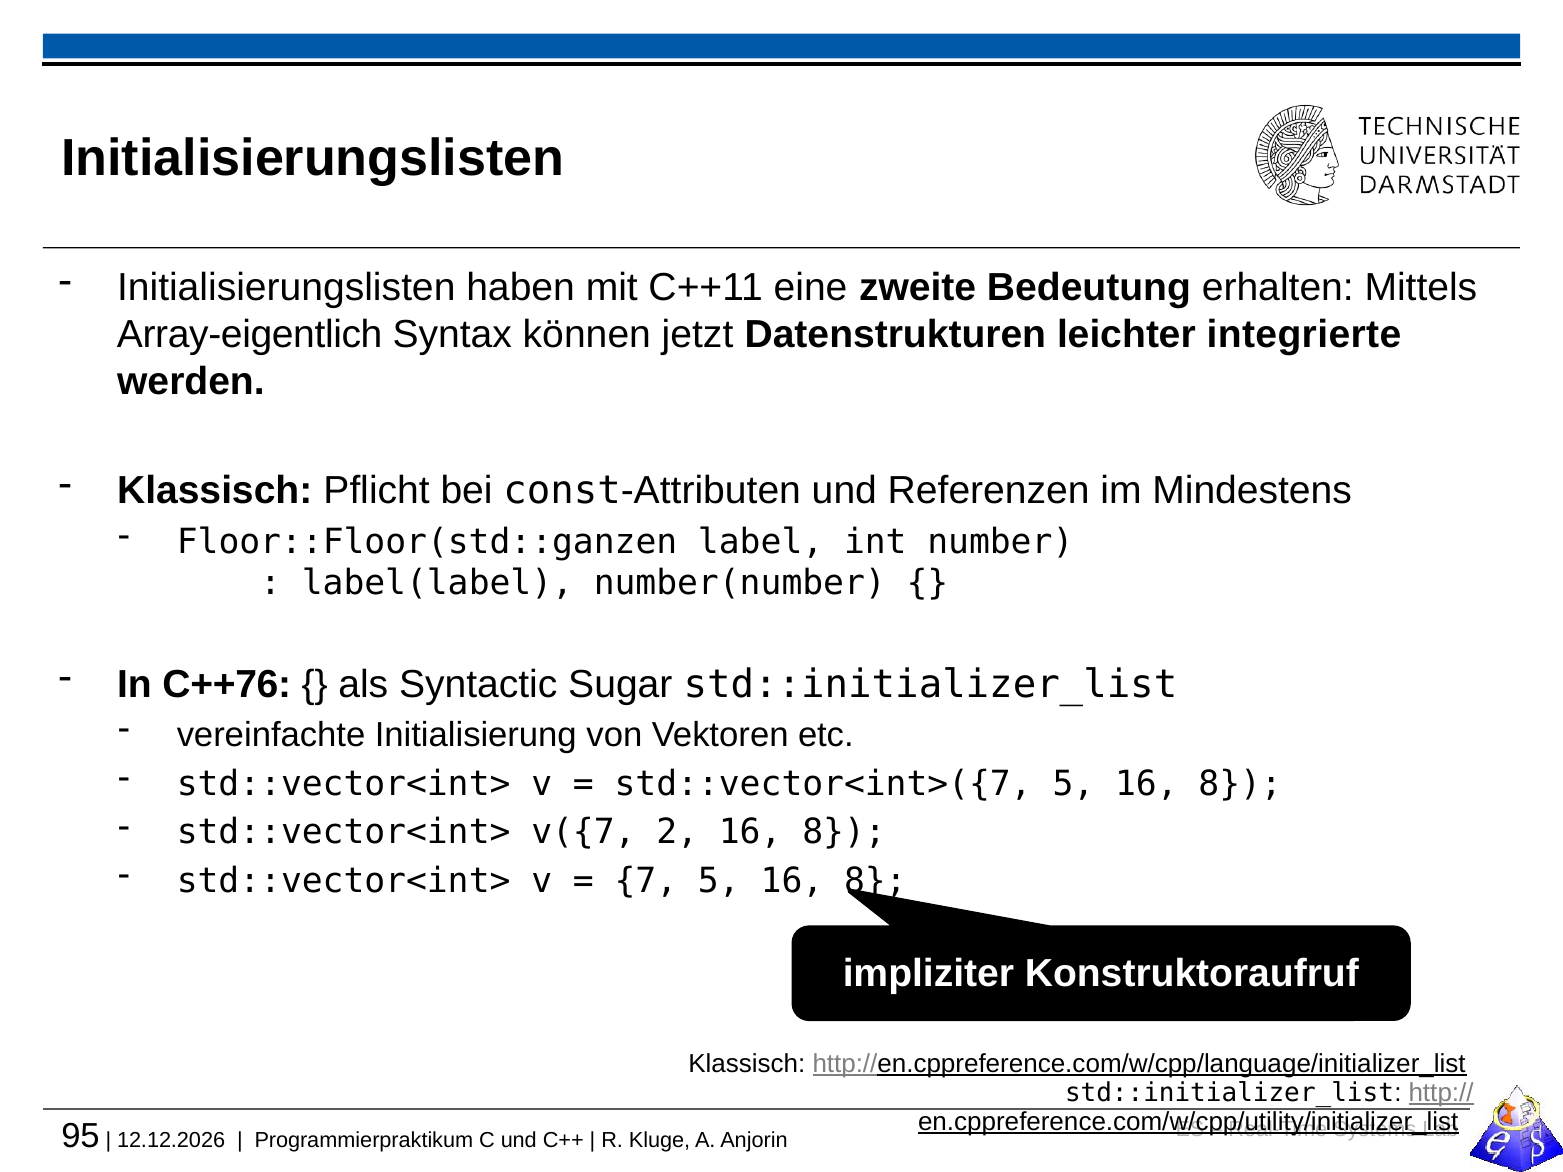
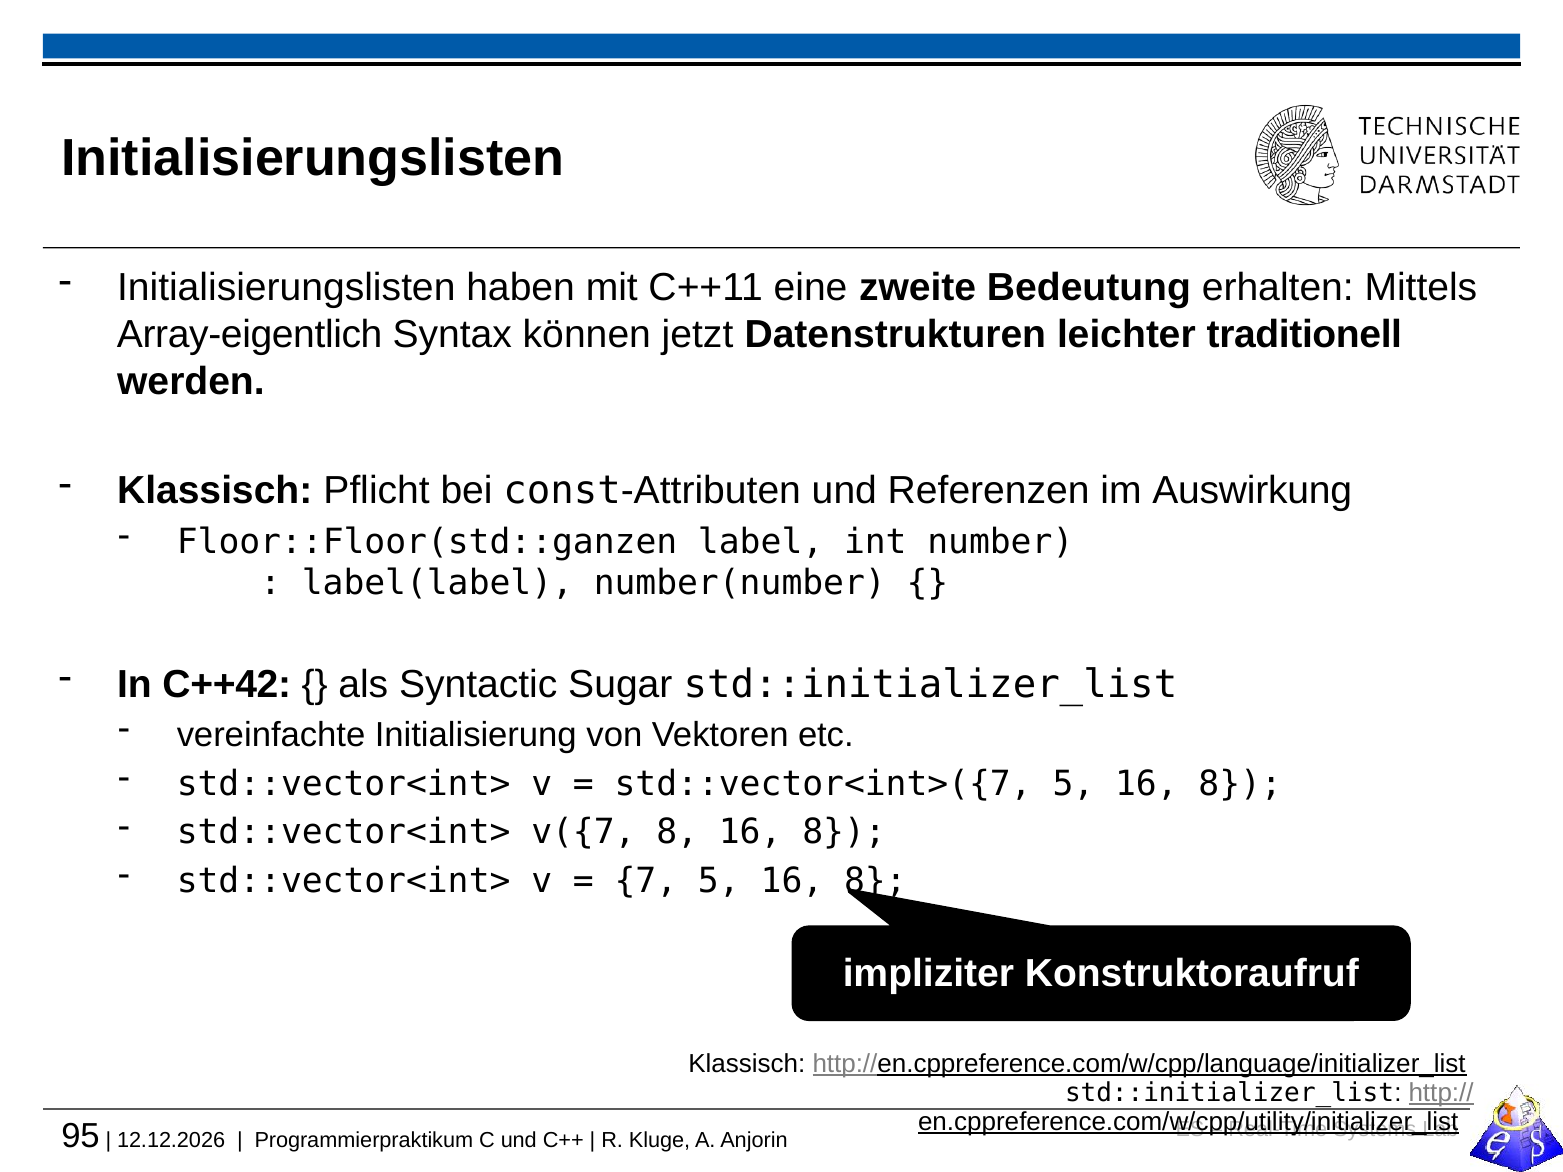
integrierte: integrierte -> traditionell (1304, 335)
Mindestens: Mindestens -> Auswirkung (1252, 491)
C++76: C++76 -> C++42 (227, 684)
v({7 2: 2 -> 8 (677, 833)
